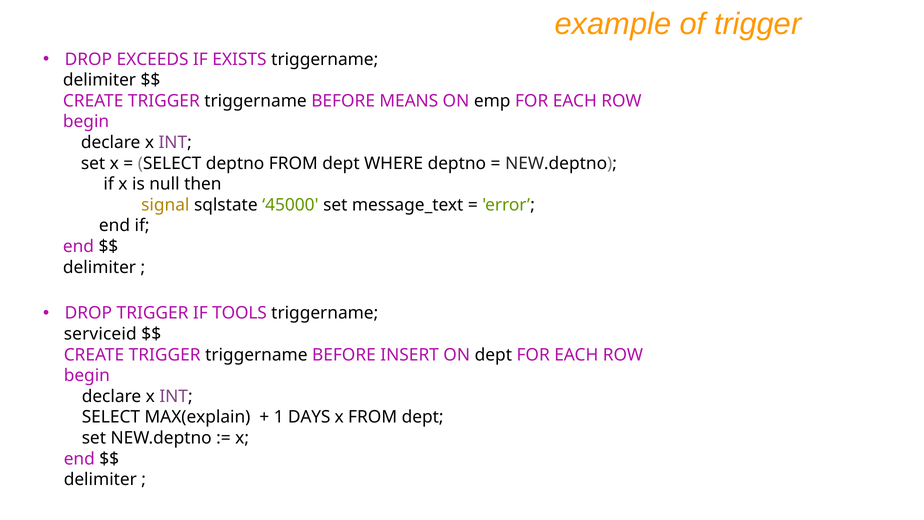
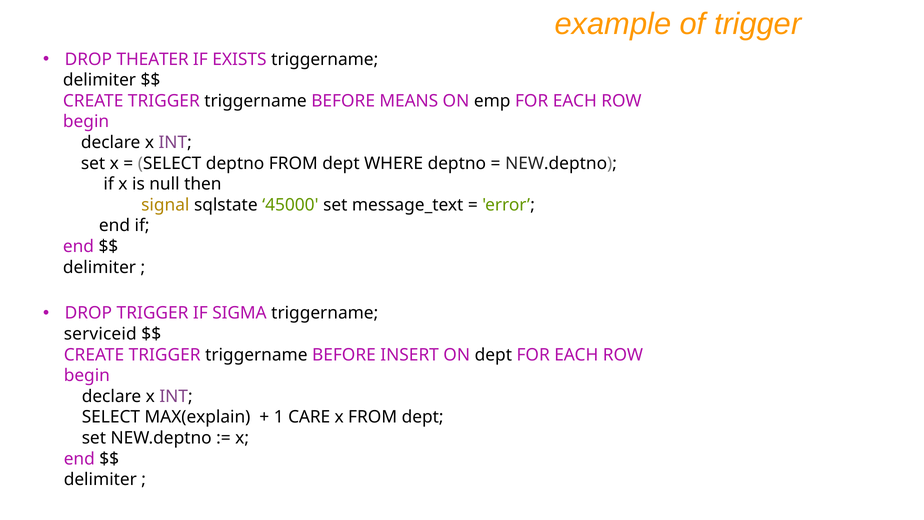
EXCEEDS: EXCEEDS -> THEATER (153, 59)
TOOLS: TOOLS -> SIGMA (240, 313)
DAYS: DAYS -> CARE (309, 417)
